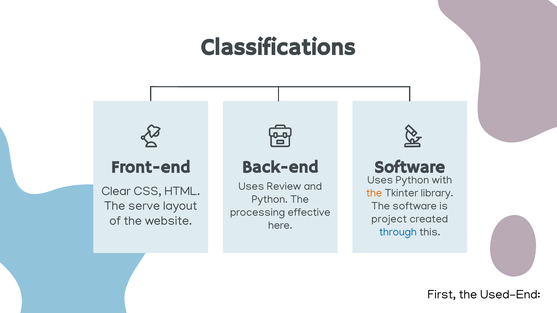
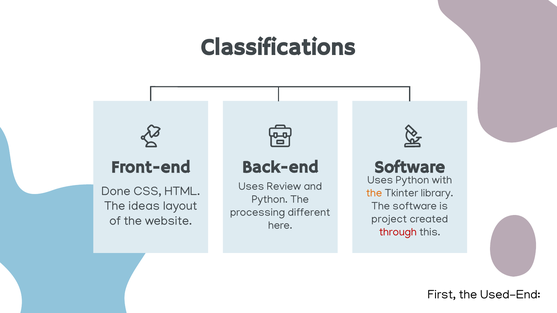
Clear: Clear -> Done (116, 191)
serve: serve -> ideas (144, 206)
effective: effective -> different (309, 212)
through colour: blue -> red (398, 232)
